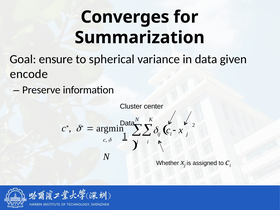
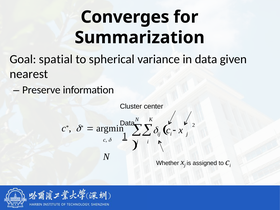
ensure: ensure -> spatial (56, 59)
encode: encode -> nearest (29, 74)
